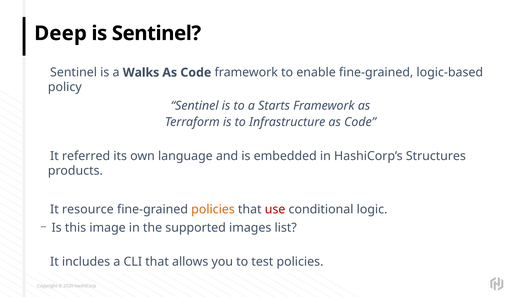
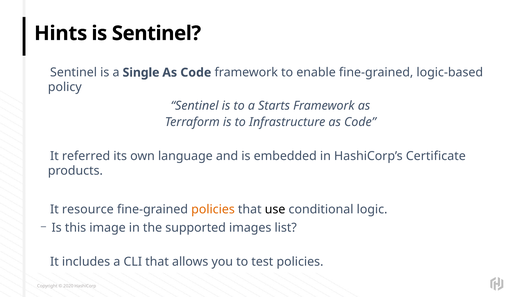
Deep: Deep -> Hints (61, 33)
Walks: Walks -> Single (141, 73)
Structures: Structures -> Certificate (436, 156)
use colour: red -> black (275, 210)
